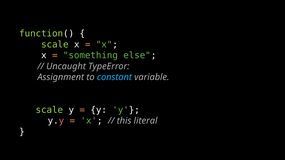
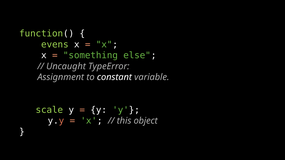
scale: scale -> evens (55, 45)
constant colour: light blue -> white (114, 77)
literal: literal -> object (146, 121)
